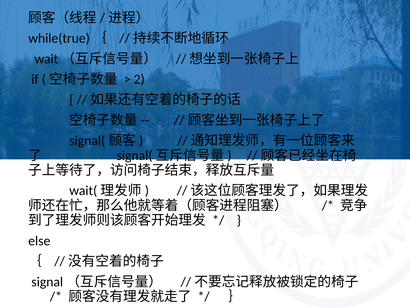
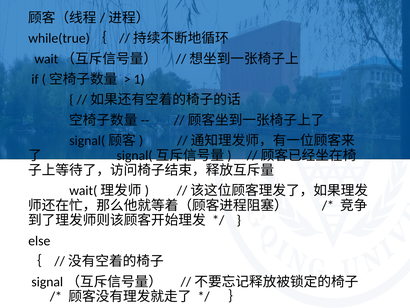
2: 2 -> 1 (139, 79)
